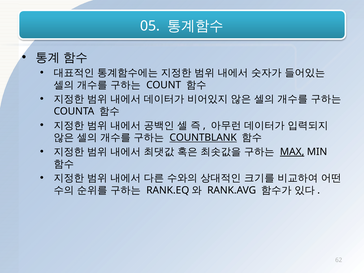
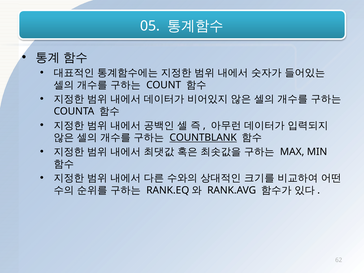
MAX underline: present -> none (292, 152)
